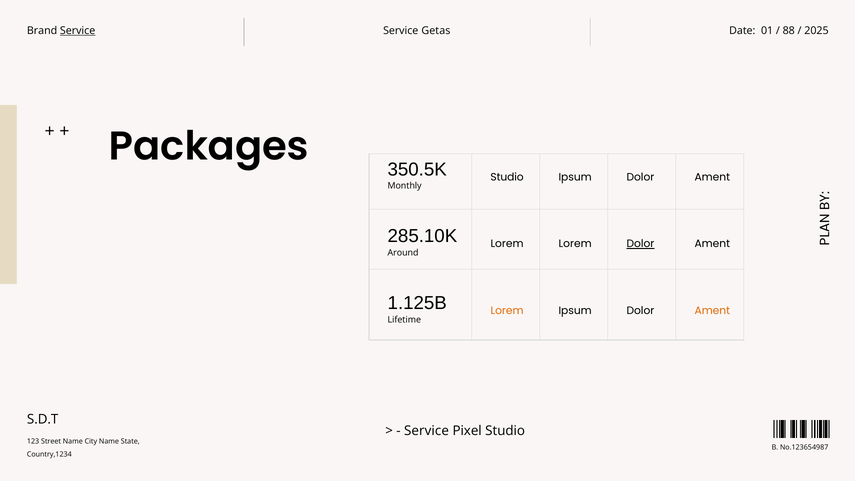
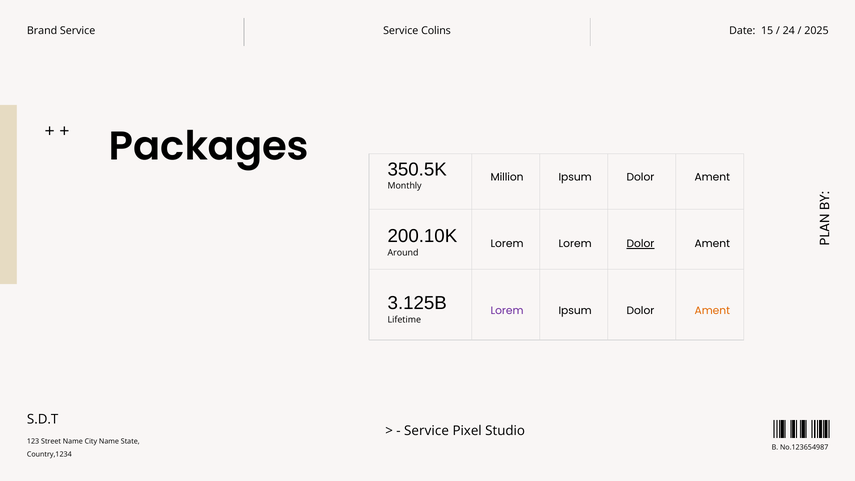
Service underline: present -> none (78, 31)
Getas: Getas -> Colins (436, 31)
01: 01 -> 15 (767, 31)
88: 88 -> 24 (789, 31)
Studio: Studio -> Million (507, 177)
285.10K: 285.10K -> 200.10K (422, 236)
1.125B: 1.125B -> 3.125B (417, 303)
Lorem colour: orange -> purple (507, 311)
